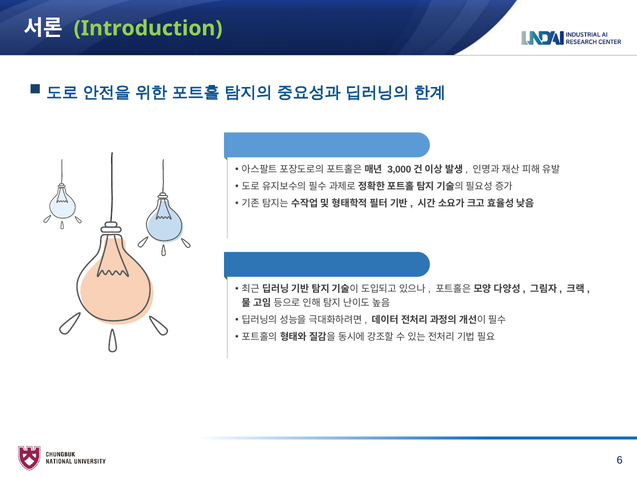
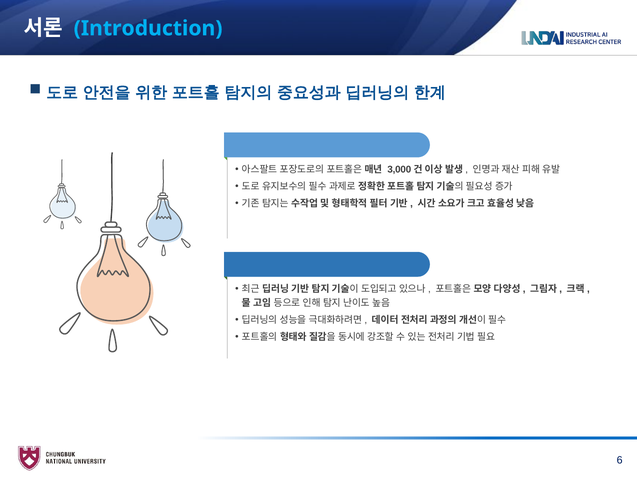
Introduction colour: light green -> light blue (148, 28)
